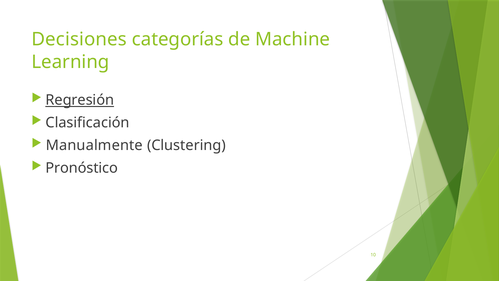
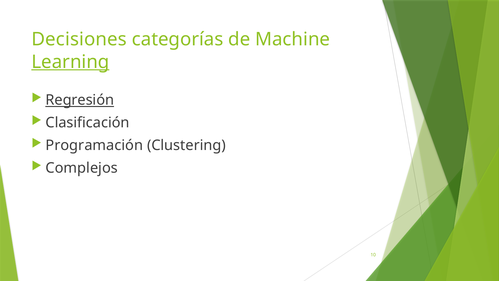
Learning underline: none -> present (70, 62)
Manualmente: Manualmente -> Programación (94, 145)
Pronóstico: Pronóstico -> Complejos (82, 168)
